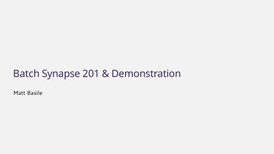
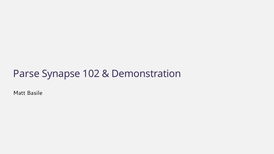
Batch: Batch -> Parse (26, 74)
201: 201 -> 102 (91, 74)
